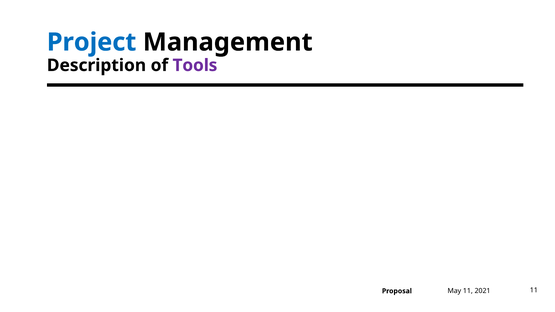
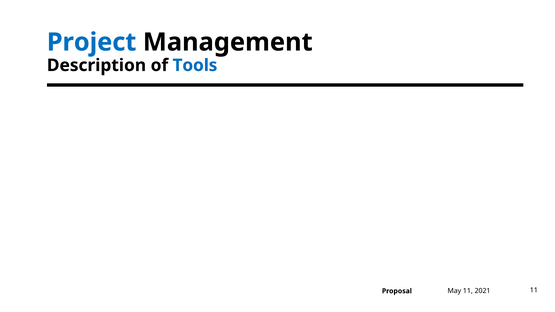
Tools colour: purple -> blue (195, 65)
